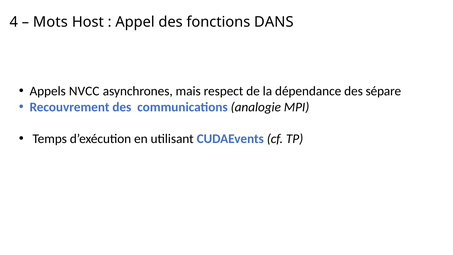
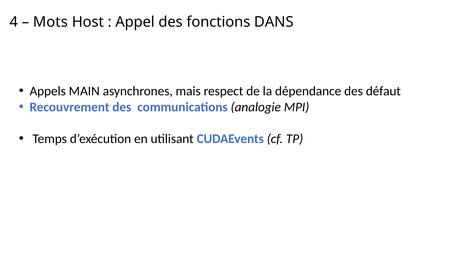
NVCC: NVCC -> MAIN (84, 91)
sépare: sépare -> défaut (383, 91)
